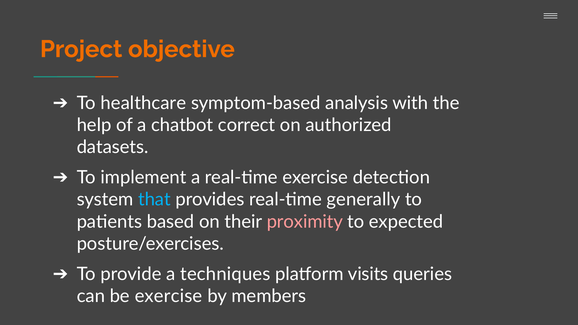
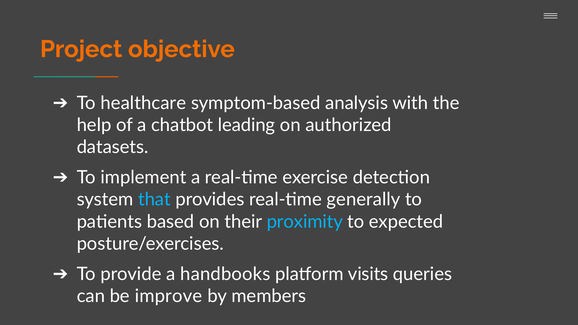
correct: correct -> leading (247, 125)
proximity colour: pink -> light blue (305, 222)
techniques: techniques -> handbooks (225, 274)
be exercise: exercise -> improve (169, 296)
